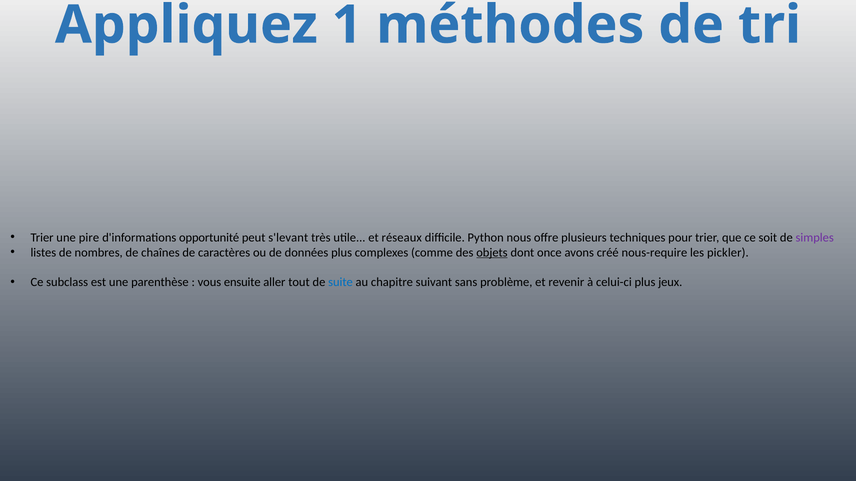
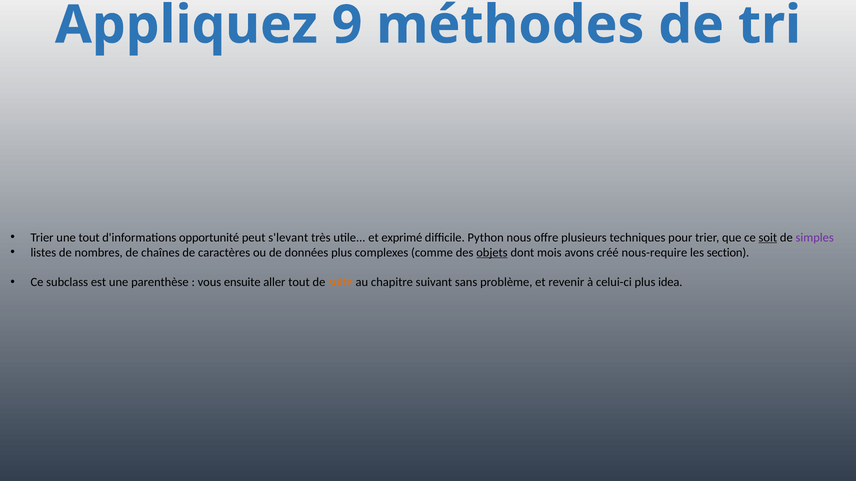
1: 1 -> 9 (347, 25)
une pire: pire -> tout (89, 238)
réseaux: réseaux -> exprimé (402, 238)
soit underline: none -> present (768, 238)
once: once -> mois (549, 253)
pickler: pickler -> section (728, 253)
suite colour: blue -> orange (341, 283)
jeux: jeux -> idea (670, 283)
